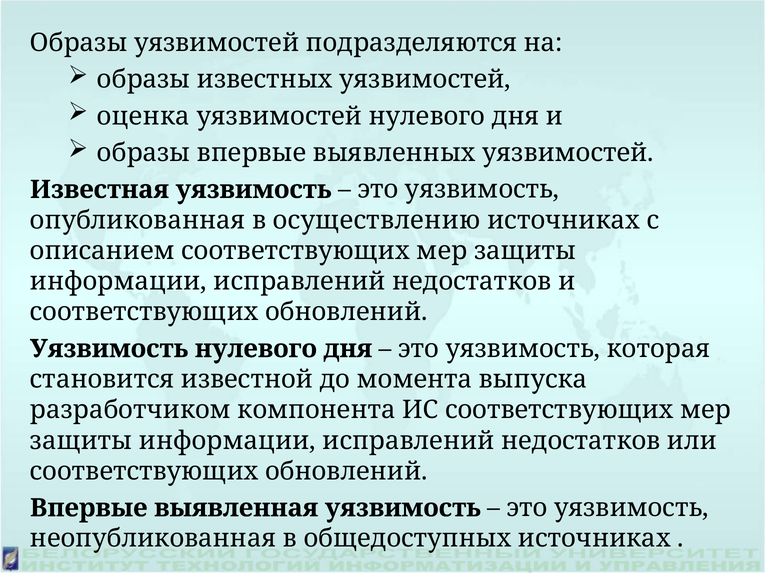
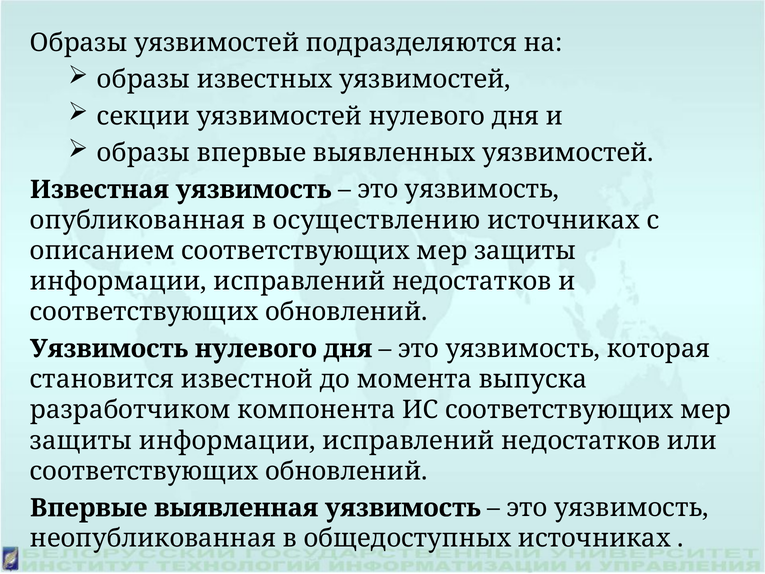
оценка: оценка -> секции (144, 116)
